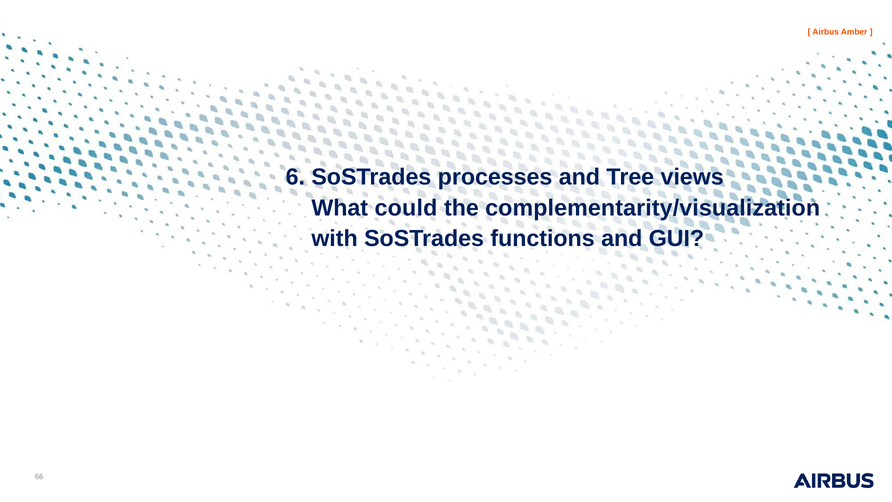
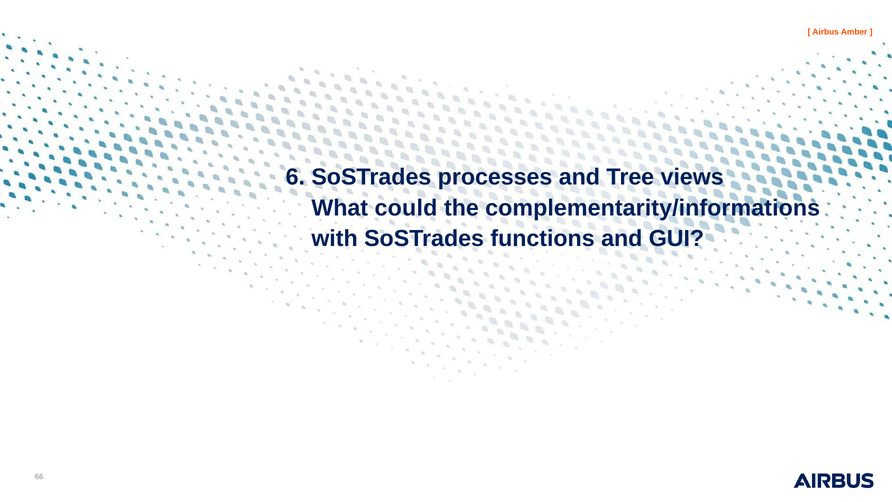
complementarity/visualization: complementarity/visualization -> complementarity/informations (653, 208)
